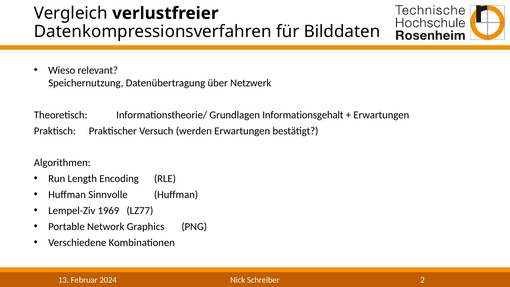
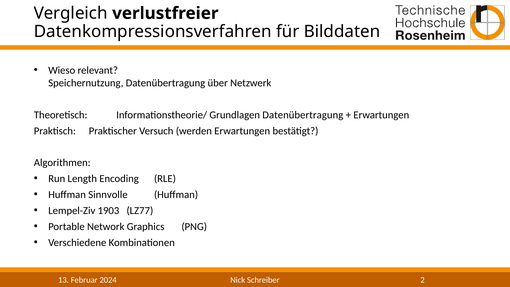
Grundlagen Informationsgehalt: Informationsgehalt -> Datenübertragung (303, 115)
1969: 1969 -> 1903 (108, 211)
